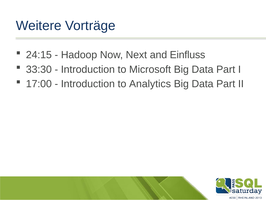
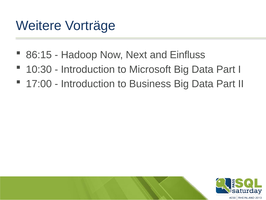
24:15: 24:15 -> 86:15 (39, 55)
33:30: 33:30 -> 10:30 (39, 69)
Analytics: Analytics -> Business (150, 84)
